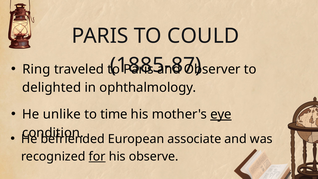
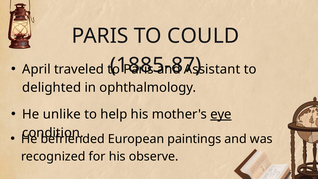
Ring: Ring -> April (36, 69)
Observer: Observer -> Assistant (212, 69)
time: time -> help (114, 114)
associate: associate -> paintings (194, 139)
for underline: present -> none (97, 156)
